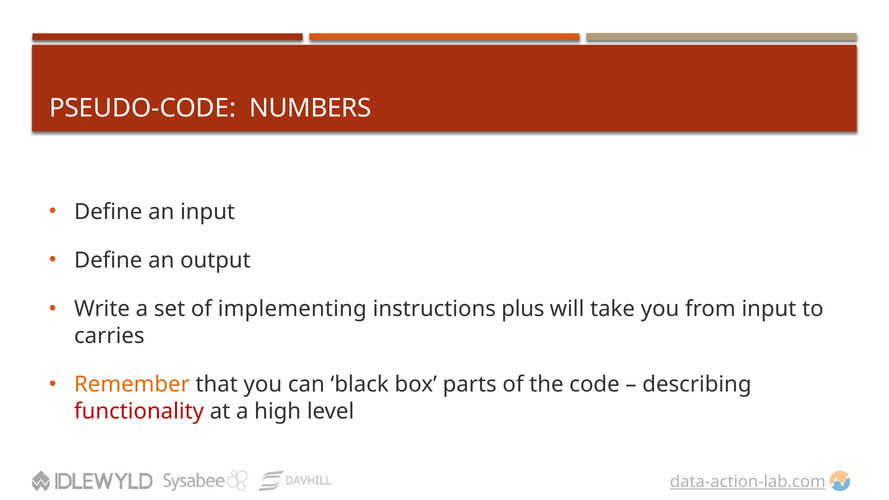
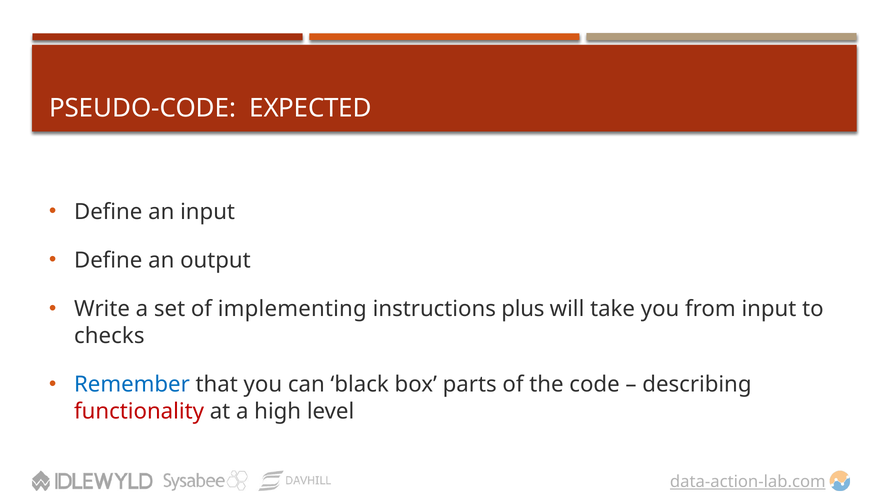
NUMBERS: NUMBERS -> EXPECTED (310, 108)
carries: carries -> checks (109, 336)
Remember colour: orange -> blue (132, 385)
